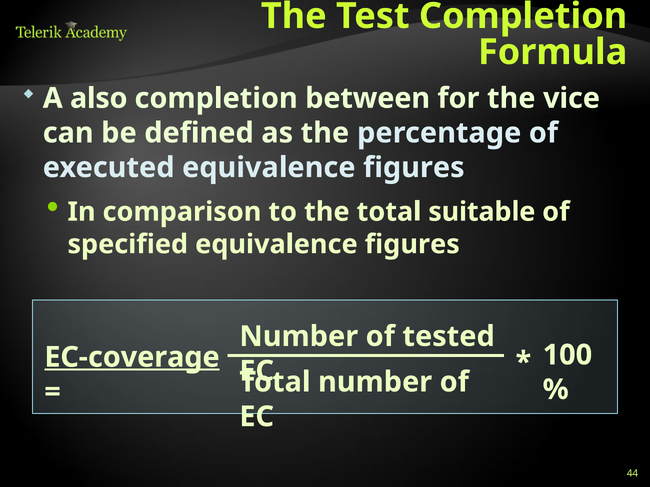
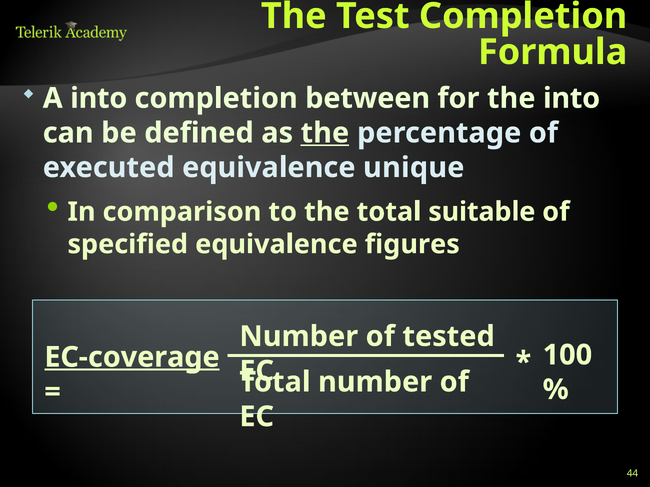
A also: also -> into (99, 98)
the vice: vice -> into (572, 98)
the underline: none -> present (325, 133)
executed equivalence figures: figures -> unique (414, 168)
